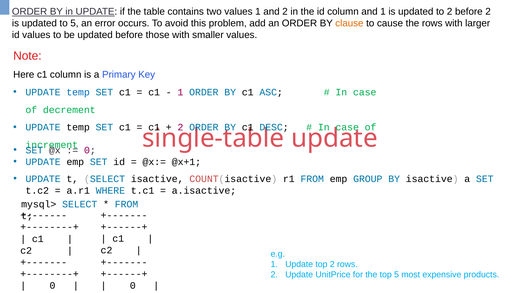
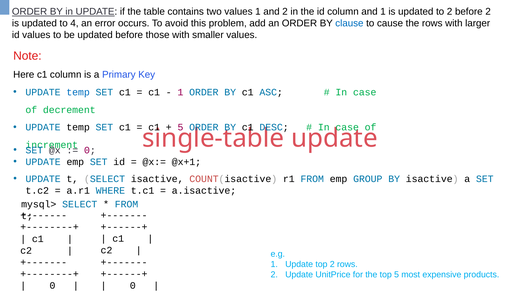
to 5: 5 -> 4 (74, 23)
clause colour: orange -> blue (349, 23)
2: 2 -> 5 (180, 127)
